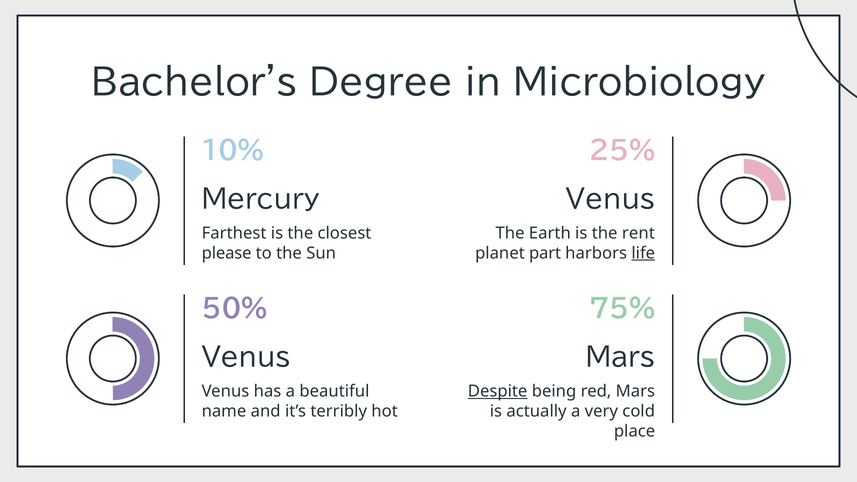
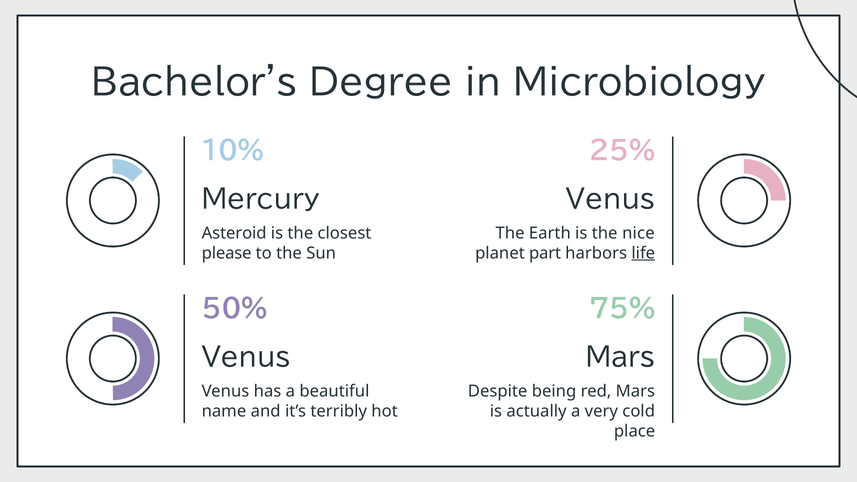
Farthest: Farthest -> Asteroid (234, 233)
rent: rent -> nice (638, 233)
Despite underline: present -> none (498, 391)
